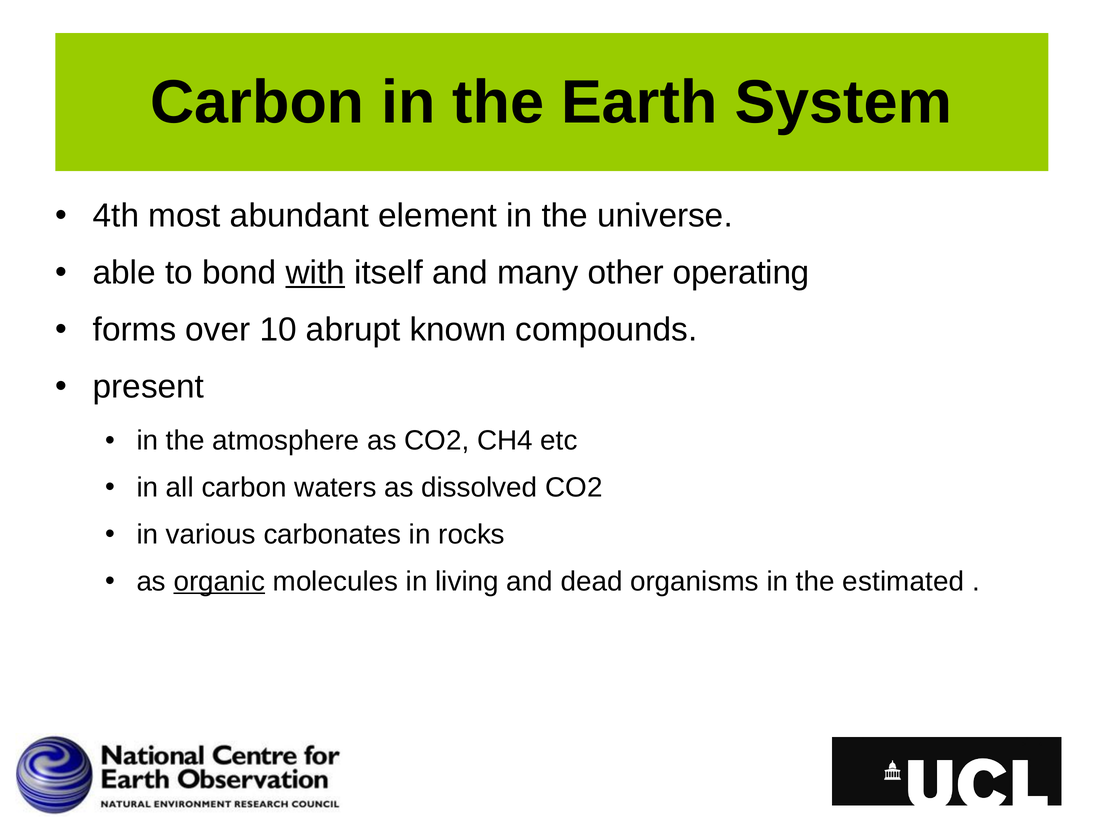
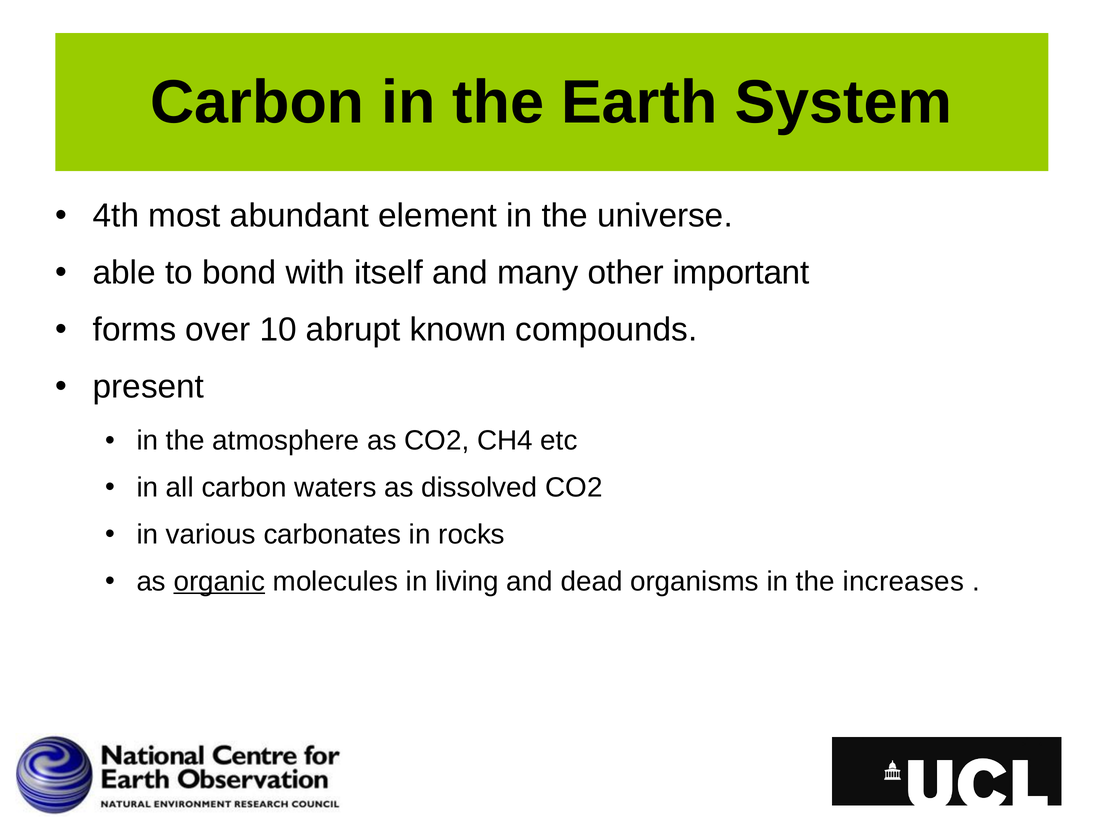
with underline: present -> none (315, 273)
operating: operating -> important (741, 273)
estimated: estimated -> increases (903, 581)
